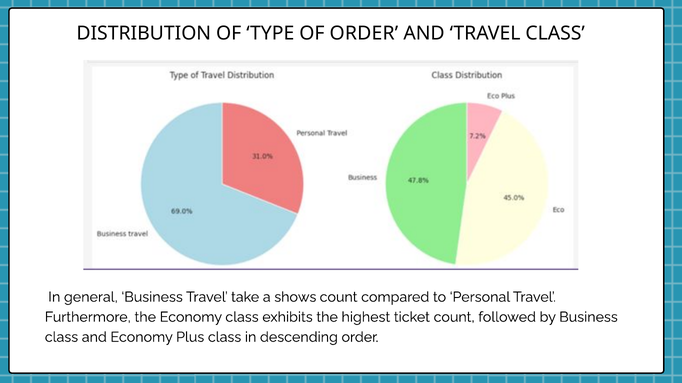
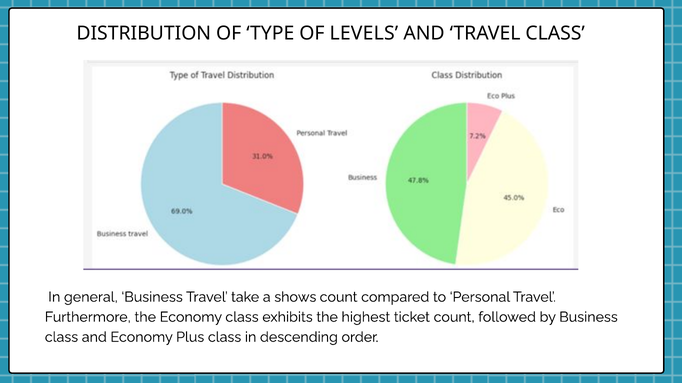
OF ORDER: ORDER -> LEVELS (364, 34)
